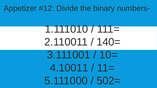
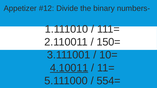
140=: 140= -> 150= (108, 42)
4.10011 underline: none -> present (69, 68)
502=: 502= -> 554= (108, 81)
